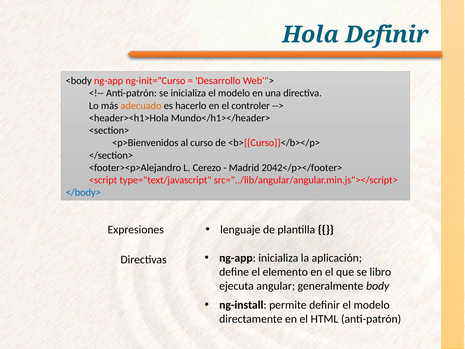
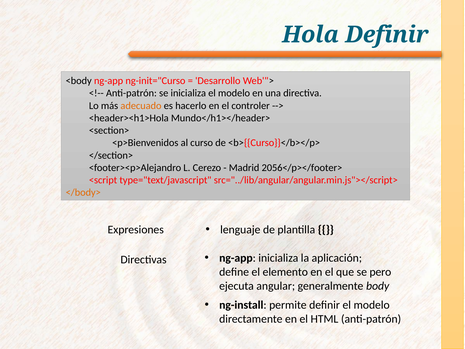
2042</p></footer>: 2042</p></footer> -> 2056</p></footer> (302, 168)
</body> colour: blue -> orange (83, 192)
libro: libro -> pero (380, 272)
